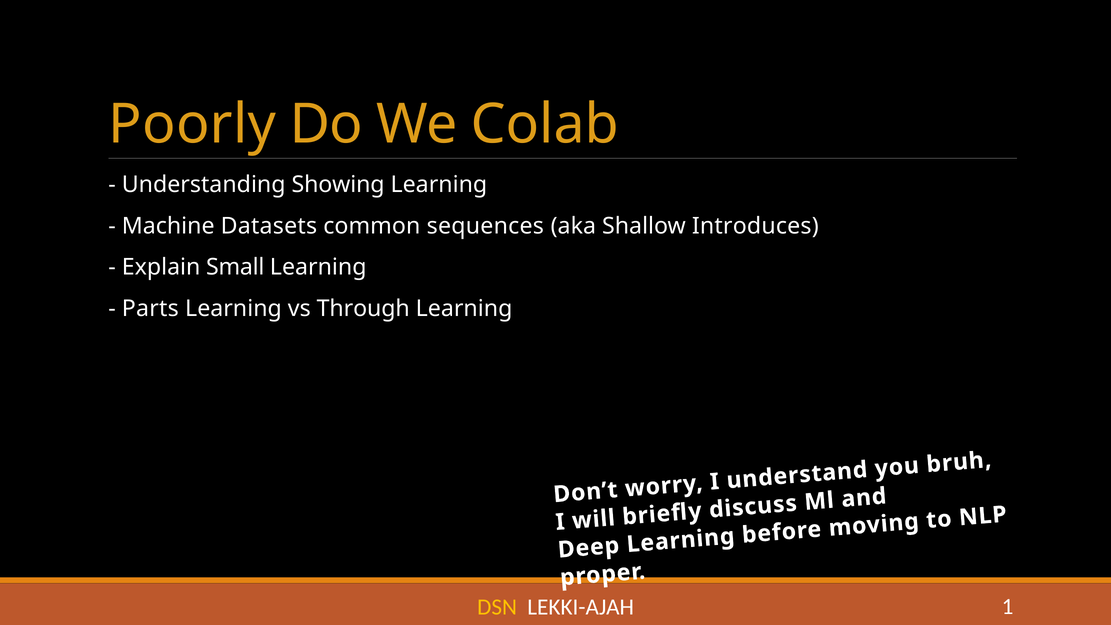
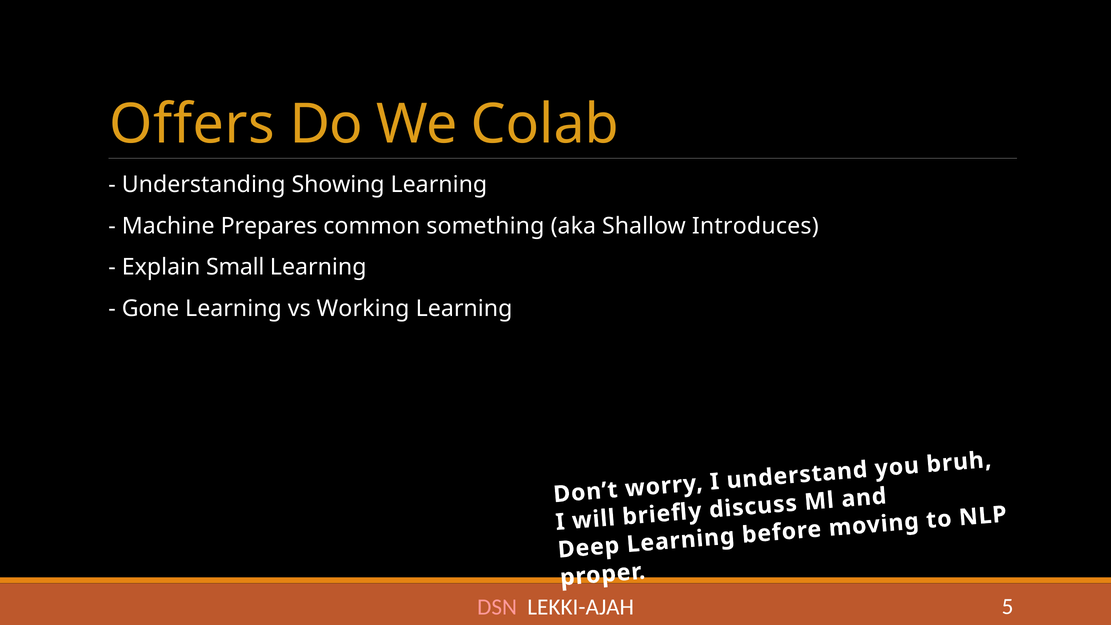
Poorly: Poorly -> Offers (192, 124)
Datasets: Datasets -> Prepares (269, 226)
sequences: sequences -> something (485, 226)
Parts: Parts -> Gone (151, 308)
Through: Through -> Working (363, 308)
DSN colour: yellow -> pink (497, 607)
1: 1 -> 5 (1008, 607)
